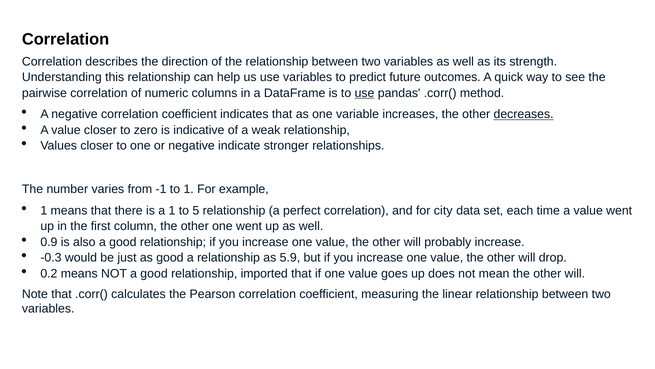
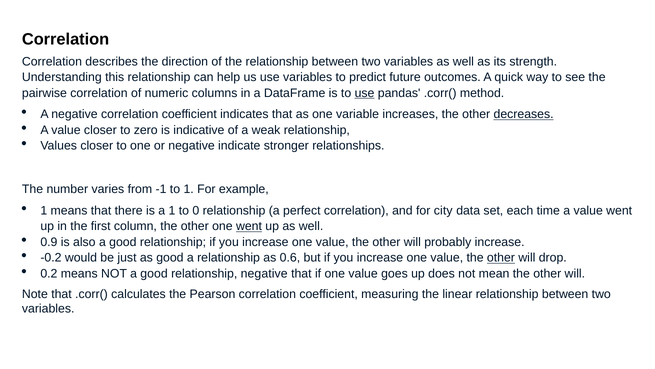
5: 5 -> 0 (196, 210)
went underline: none -> present (249, 226)
-0.3: -0.3 -> -0.2 (51, 258)
5.9: 5.9 -> 0.6 (290, 258)
other underline: none -> present (501, 258)
relationship imported: imported -> negative (264, 273)
